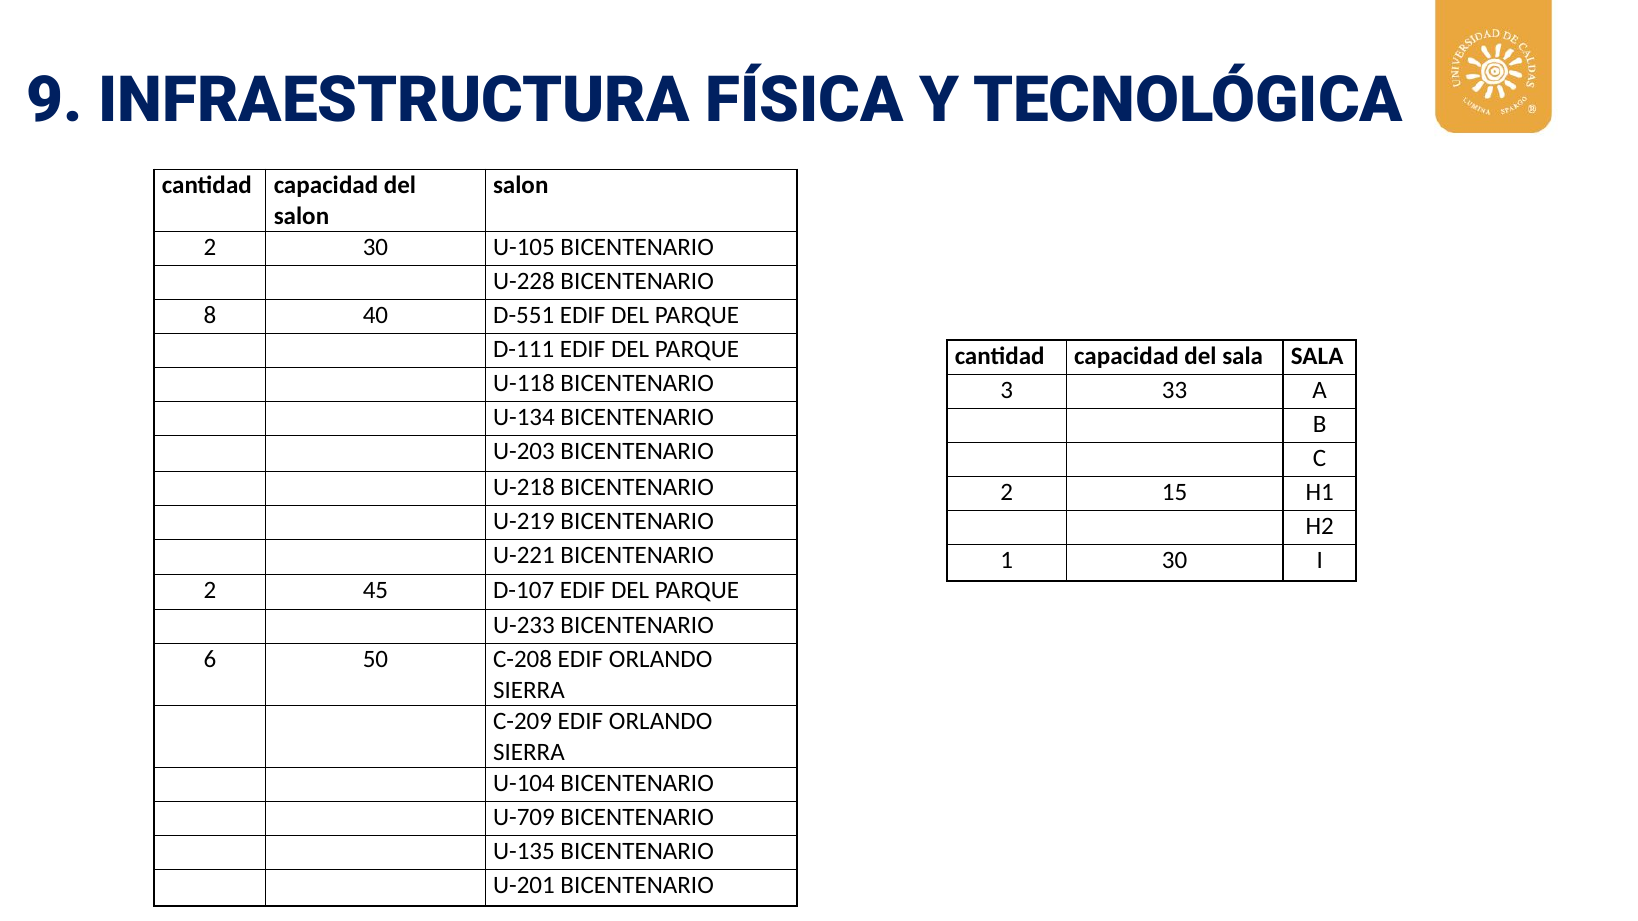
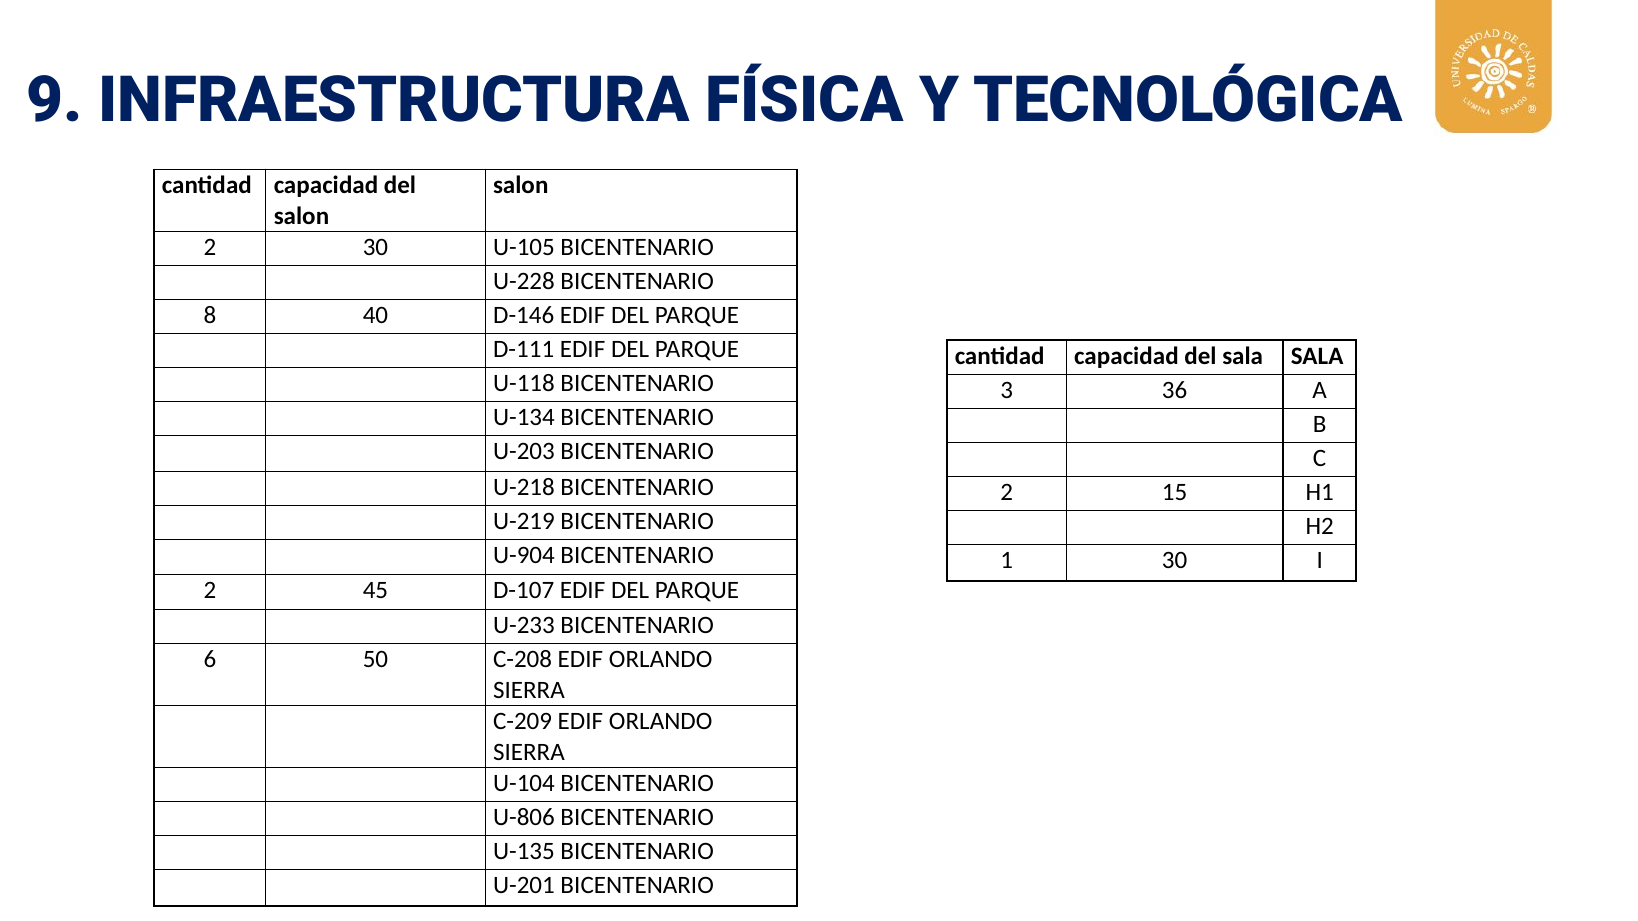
D-551: D-551 -> D-146 (524, 315)
33: 33 -> 36 (1175, 390)
U-221: U-221 -> U-904 (524, 556)
U-709: U-709 -> U-806 (524, 818)
